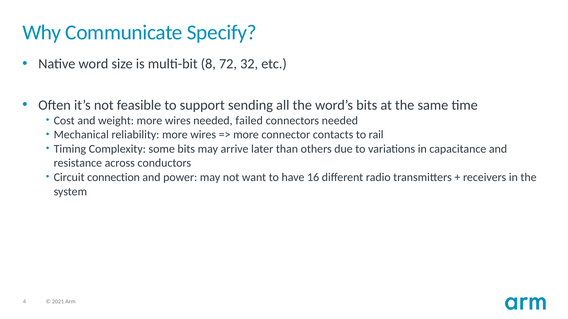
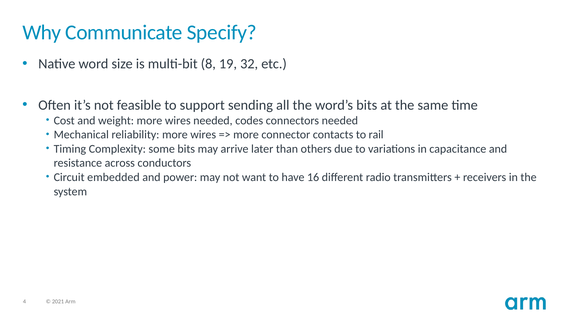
72: 72 -> 19 (228, 64)
failed: failed -> codes (249, 121)
connection: connection -> embedded (113, 178)
